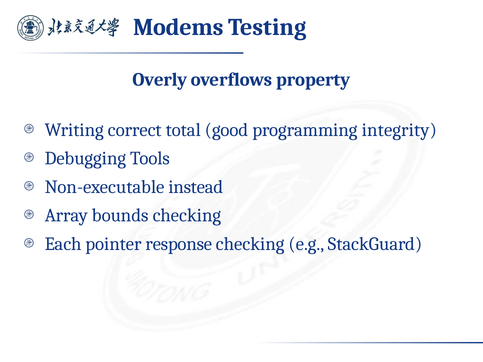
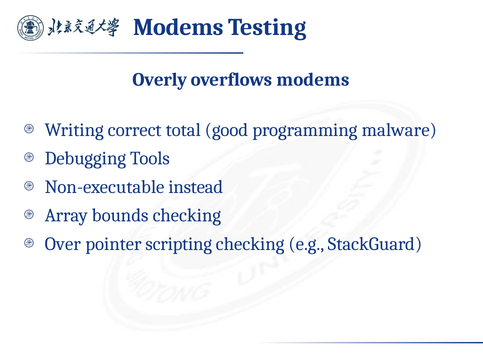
overflows property: property -> modems (313, 80)
integrity: integrity -> malware (399, 130)
Each: Each -> Over (63, 244)
response: response -> scripting (179, 244)
